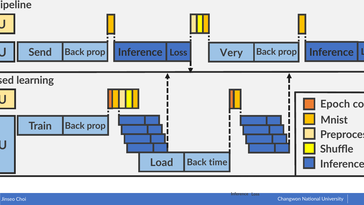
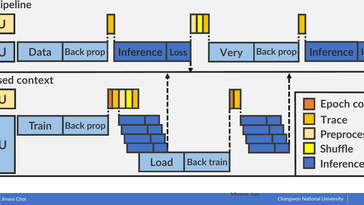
Send: Send -> Data (40, 52)
learning: learning -> context (35, 80)
Mnist: Mnist -> Trace (334, 120)
Back time: time -> train (218, 162)
